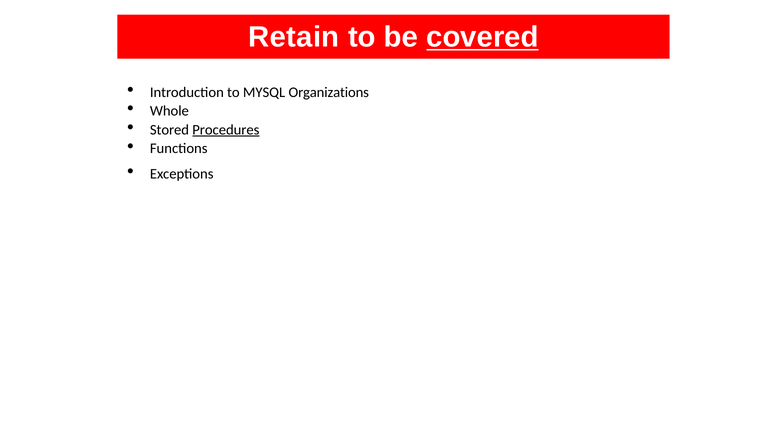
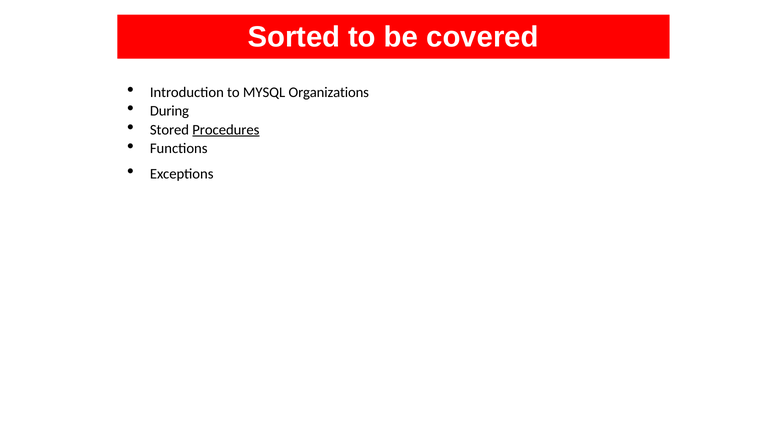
Retain: Retain -> Sorted (294, 37)
covered underline: present -> none (482, 37)
Whole: Whole -> During (169, 111)
